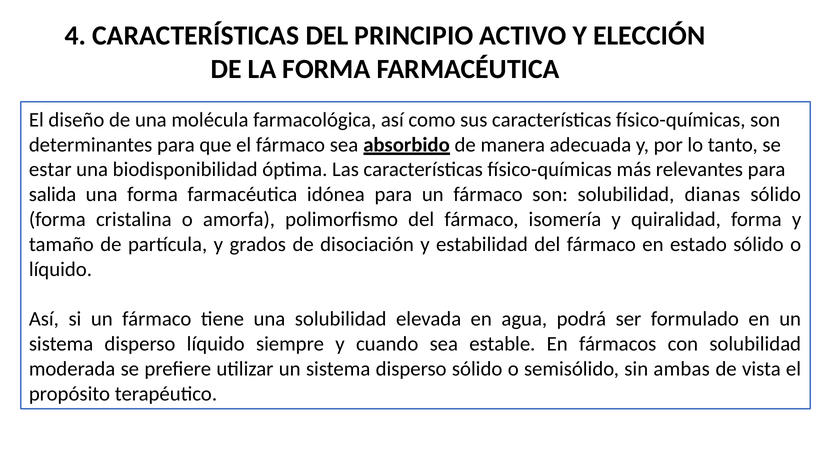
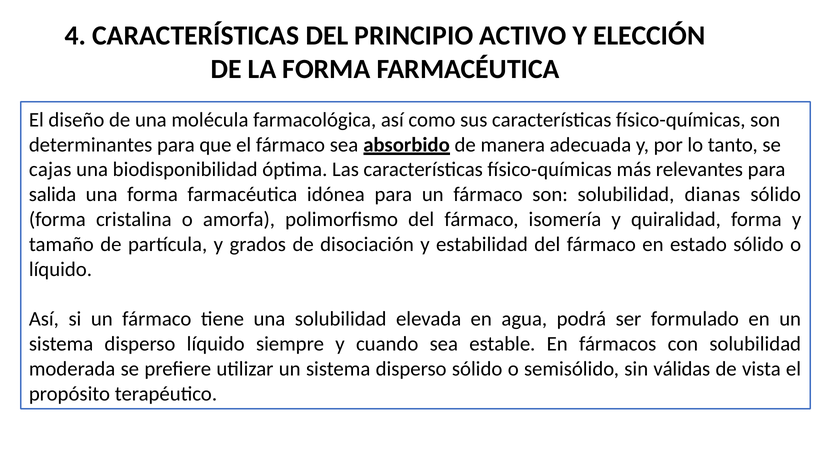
estar: estar -> cajas (50, 170)
ambas: ambas -> válidas (682, 369)
